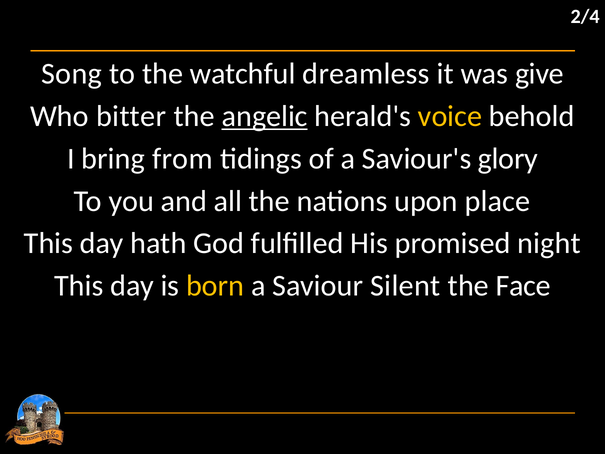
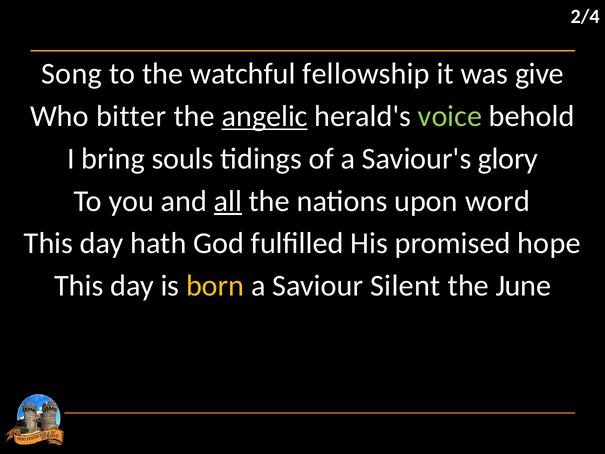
dreamless: dreamless -> fellowship (366, 74)
voice colour: yellow -> light green (450, 116)
from: from -> souls (183, 159)
all underline: none -> present (228, 201)
place: place -> word (497, 201)
night: night -> hope (549, 243)
Face: Face -> June (523, 286)
